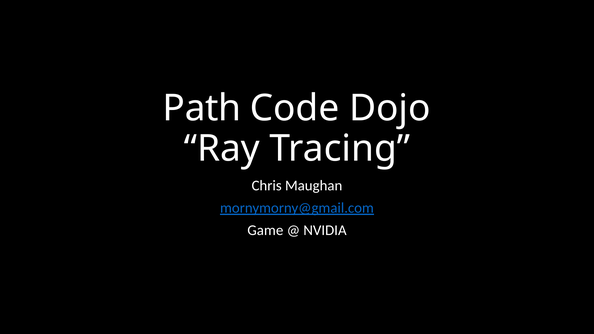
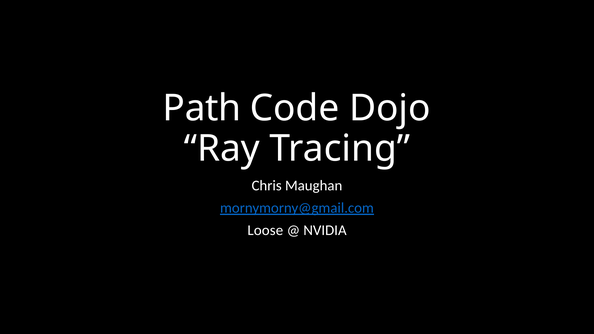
Game: Game -> Loose (265, 230)
